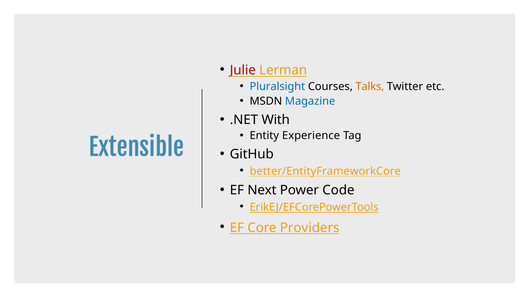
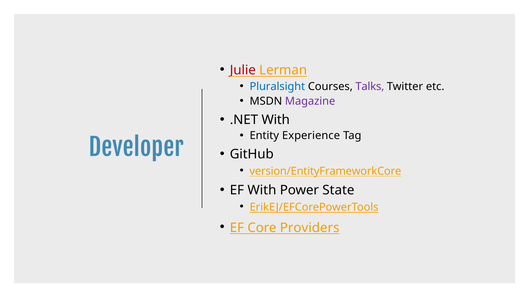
Talks colour: orange -> purple (370, 87)
Magazine colour: blue -> purple (310, 101)
Extensible: Extensible -> Developer (136, 149)
better/EntityFrameworkCore: better/EntityFrameworkCore -> version/EntityFrameworkCore (325, 172)
EF Next: Next -> With (262, 190)
Code: Code -> State (338, 190)
